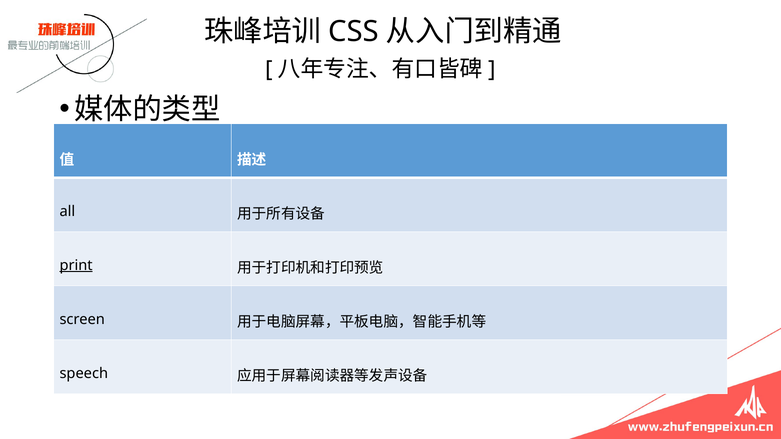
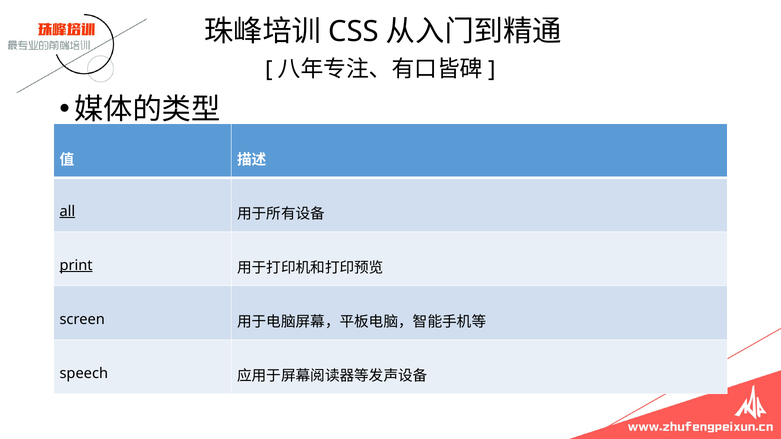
all underline: none -> present (67, 212)
